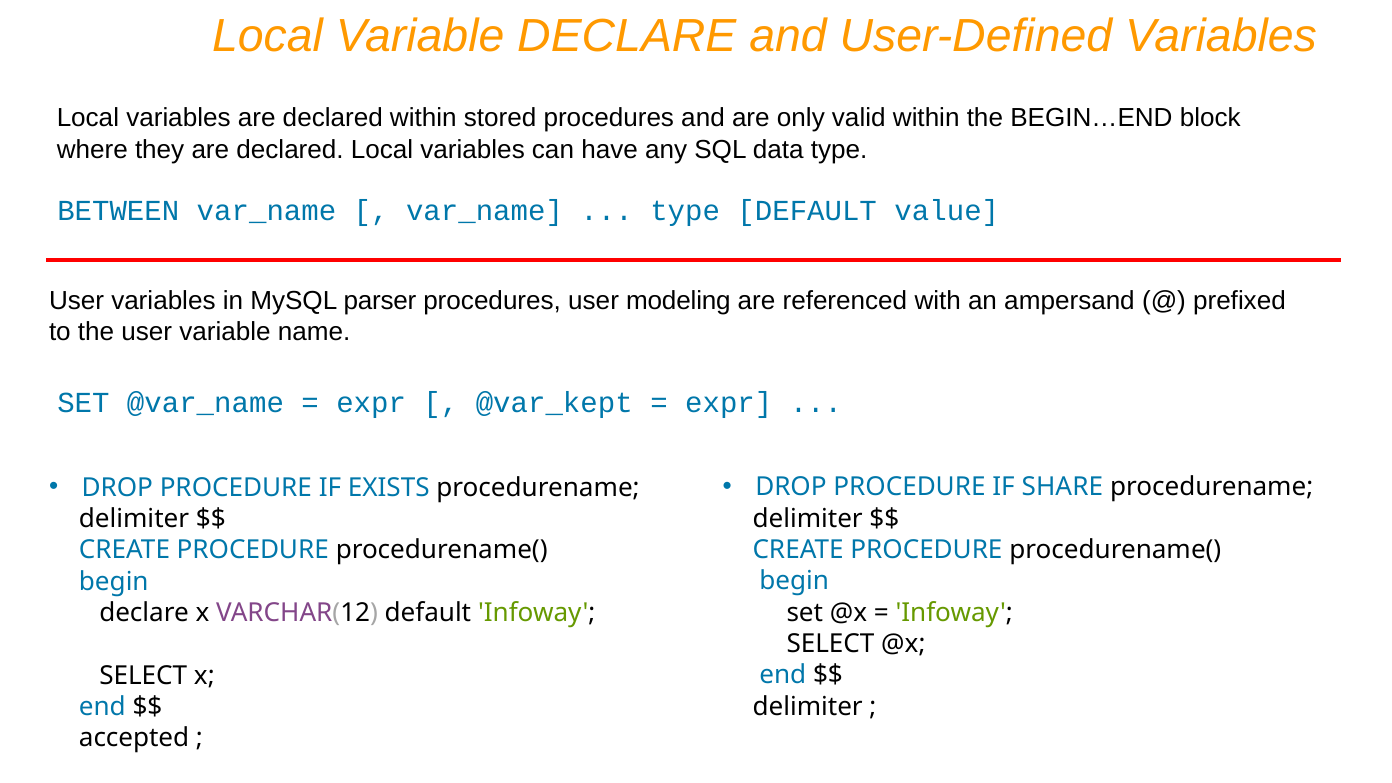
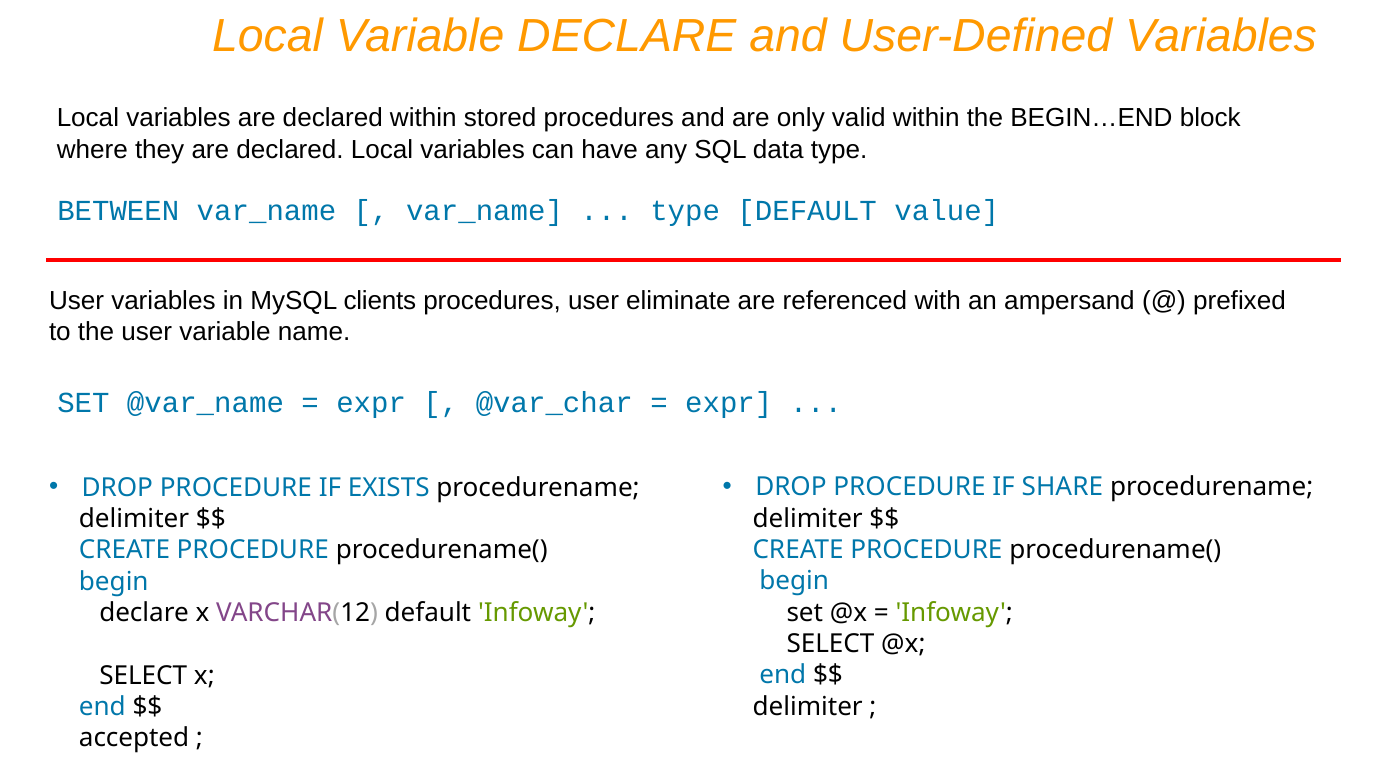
parser: parser -> clients (380, 301)
modeling: modeling -> eliminate (678, 301)
@var_kept: @var_kept -> @var_char (554, 403)
